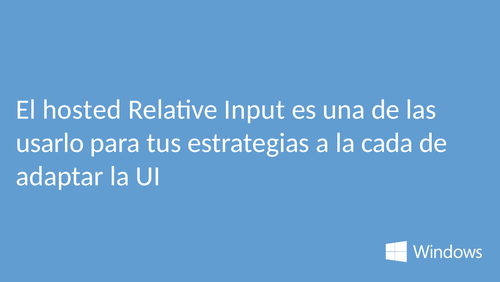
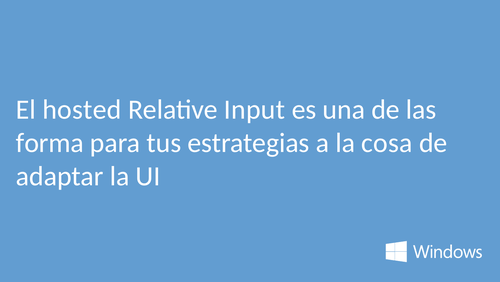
usarlo: usarlo -> forma (50, 143)
cada: cada -> cosa (387, 143)
